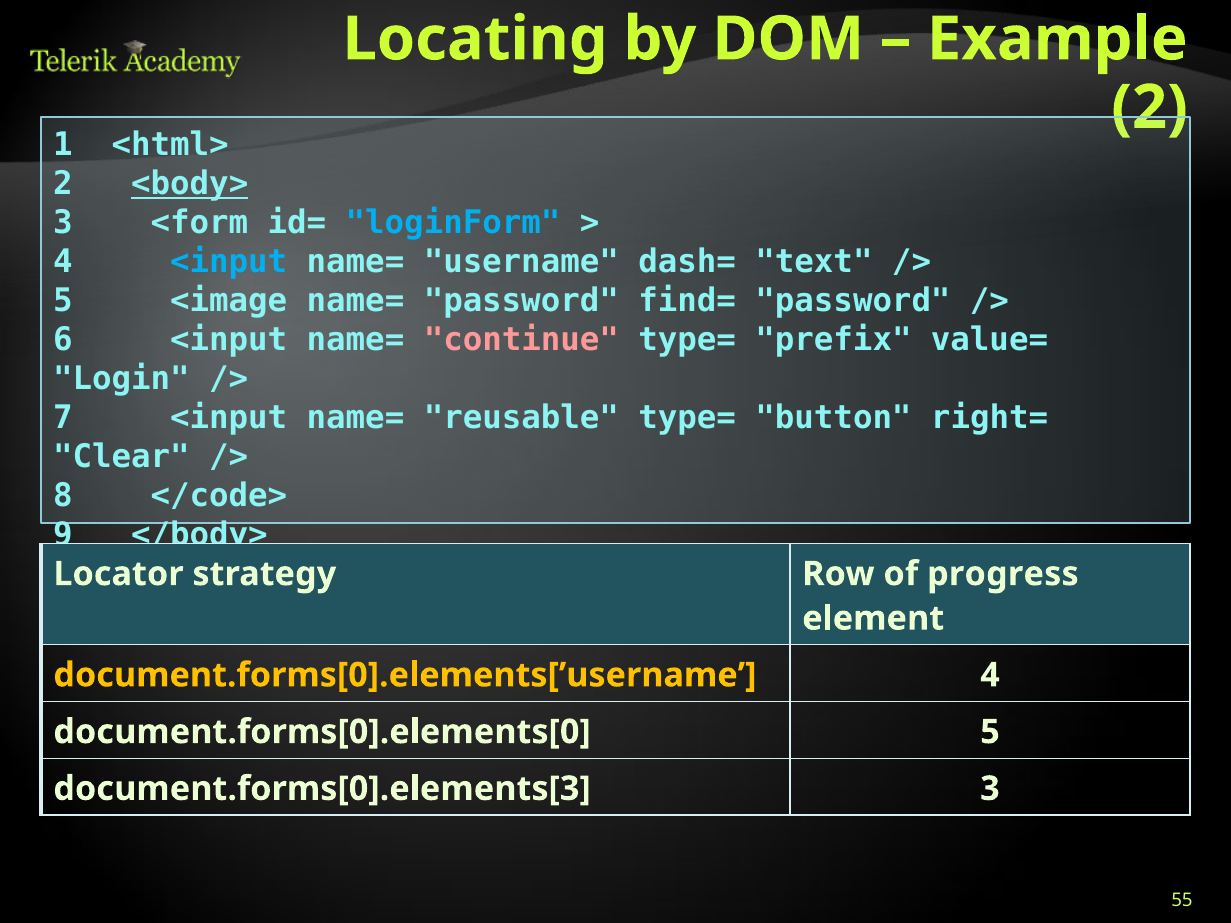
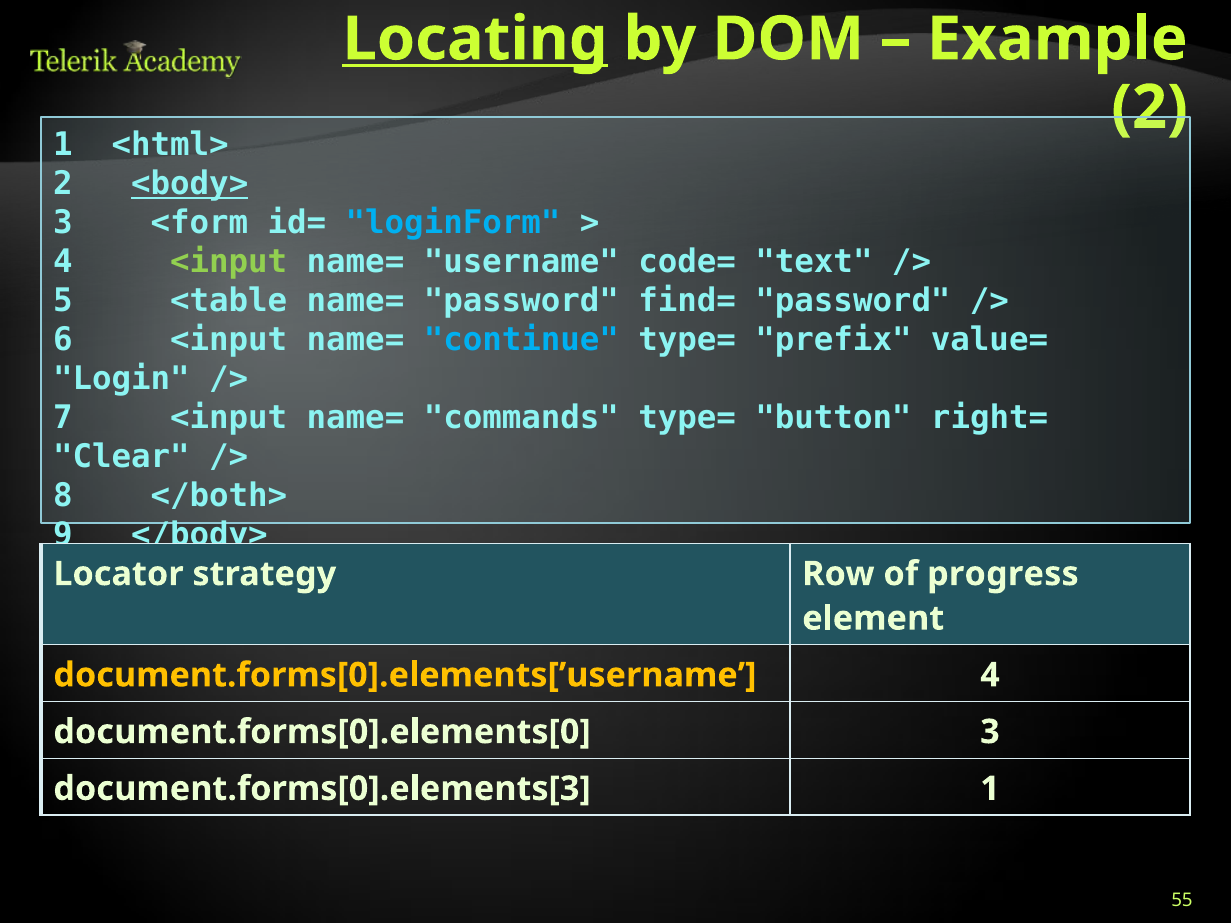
Locating underline: none -> present (475, 39)
<input colour: light blue -> light green (229, 262)
dash=: dash= -> code= (687, 262)
<image: <image -> <table (229, 301)
continue colour: pink -> light blue (521, 340)
reusable: reusable -> commands (521, 418)
</code>: </code> -> </both> (219, 496)
document.forms[0].elements[0 5: 5 -> 3 (990, 732)
document.forms[0].elements[3 3: 3 -> 1 (990, 789)
